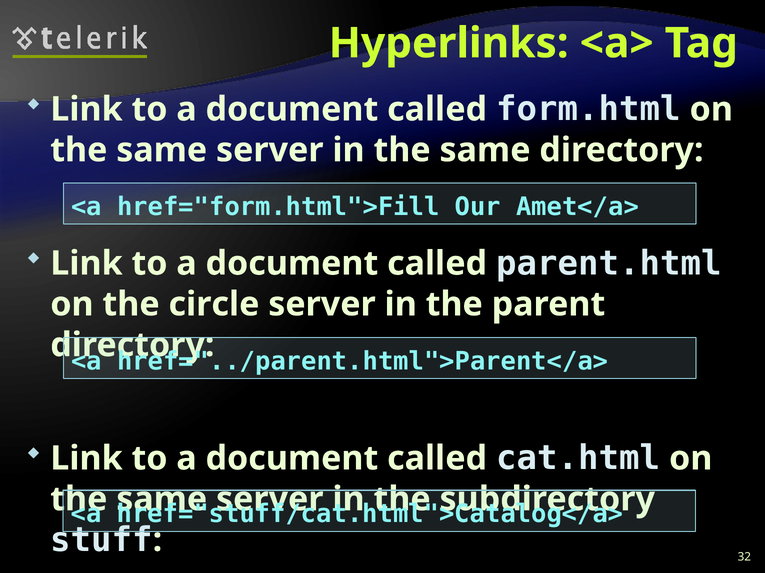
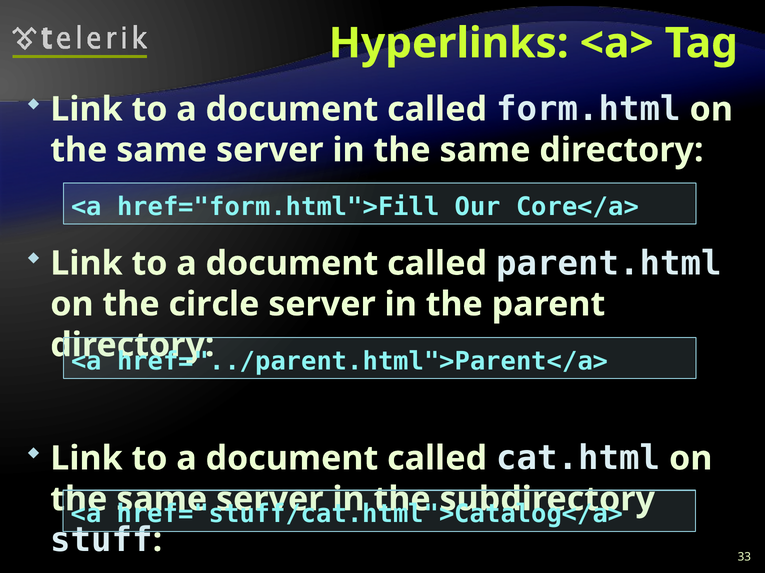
Amet</a>: Amet</a> -> Core</a> (577, 207)
32: 32 -> 33 (744, 558)
